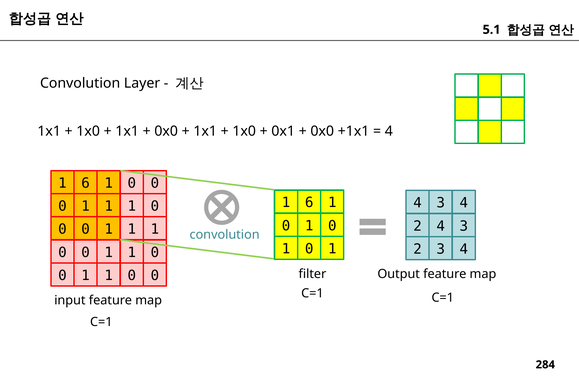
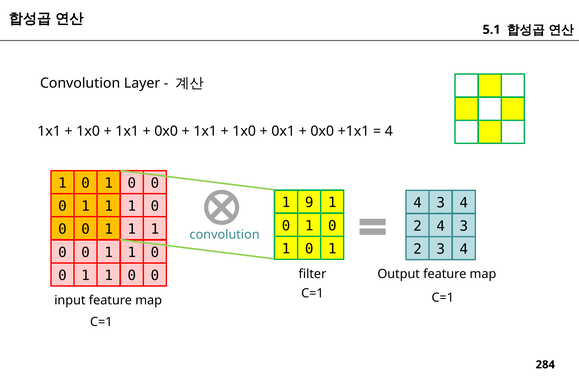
6: 6 -> 0 (86, 183)
6: 6 -> 9 (309, 203)
